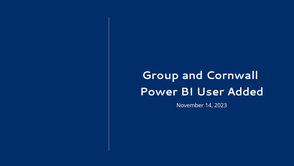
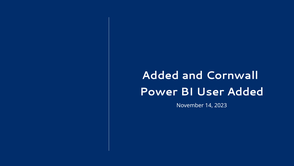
Group: Group -> Added (160, 75)
